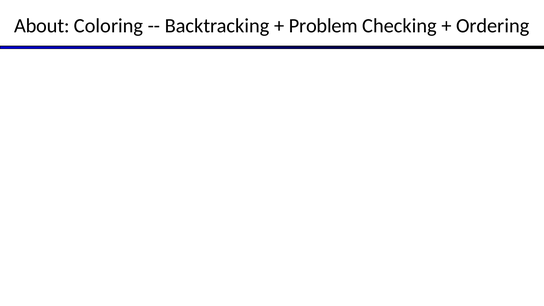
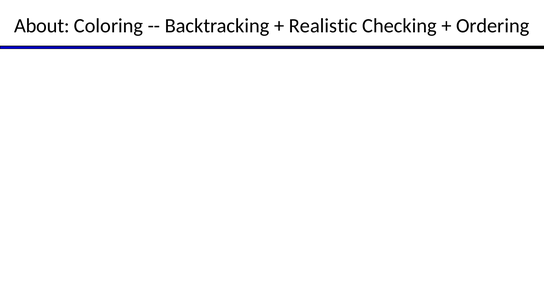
Problem: Problem -> Realistic (323, 26)
